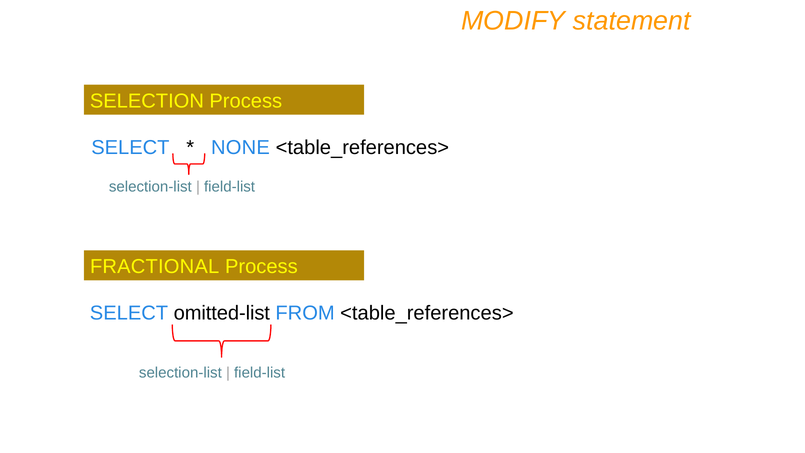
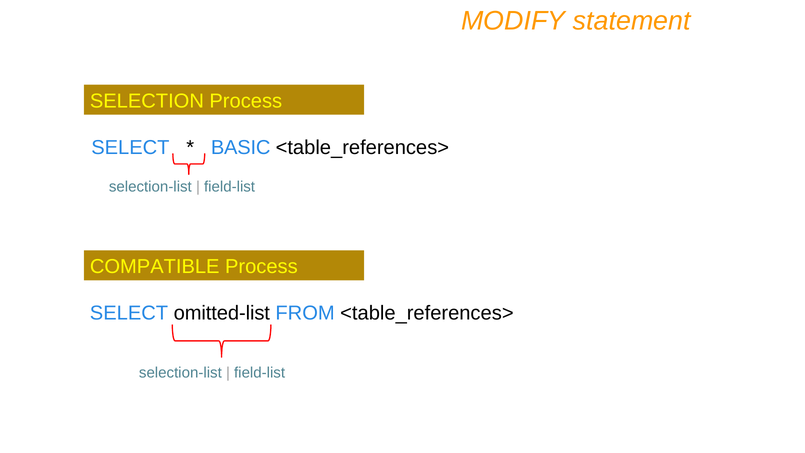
NONE: NONE -> BASIC (241, 148)
FRACTIONAL: FRACTIONAL -> COMPATIBLE (155, 267)
